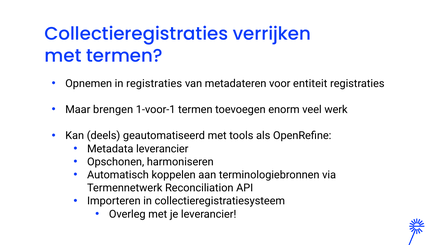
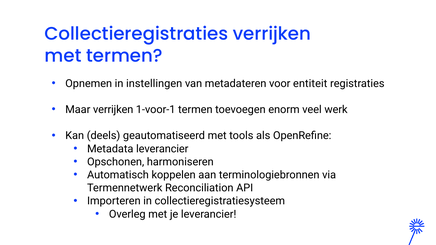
in registraties: registraties -> instellingen (154, 84)
Maar brengen: brengen -> verrijken (113, 110)
